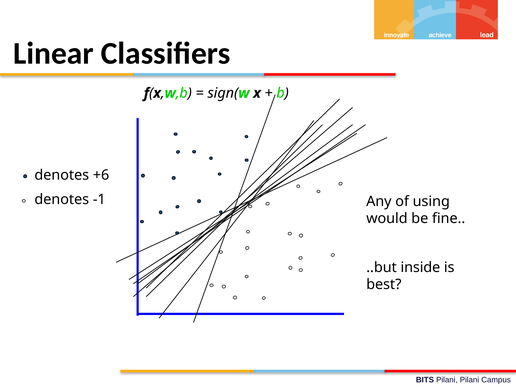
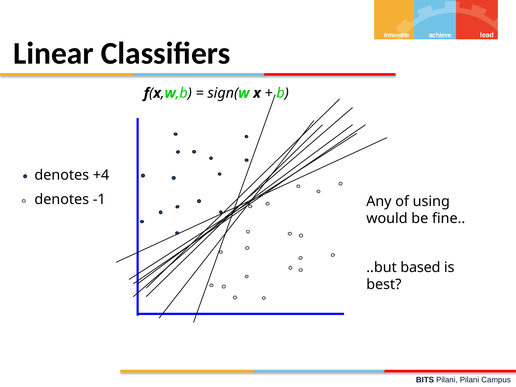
+6: +6 -> +4 (101, 175)
inside: inside -> based (420, 267)
